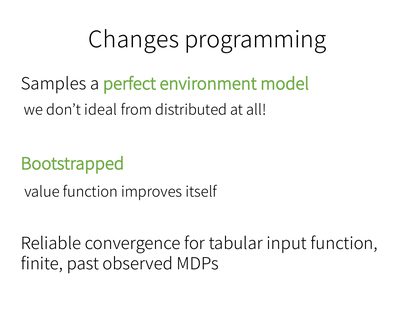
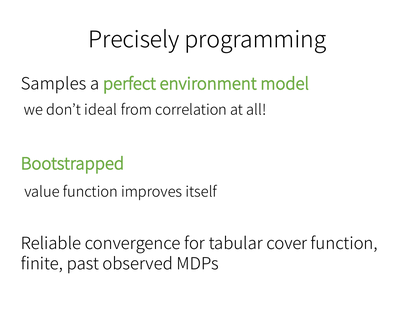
Changes: Changes -> Precisely (134, 40)
distributed: distributed -> correlation (191, 110)
input: input -> cover (287, 244)
